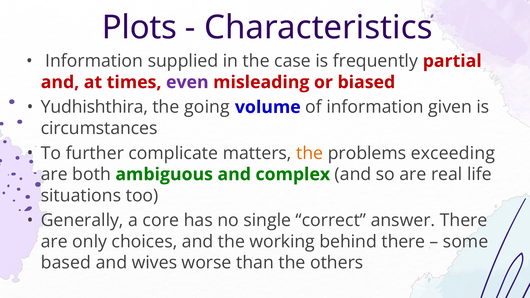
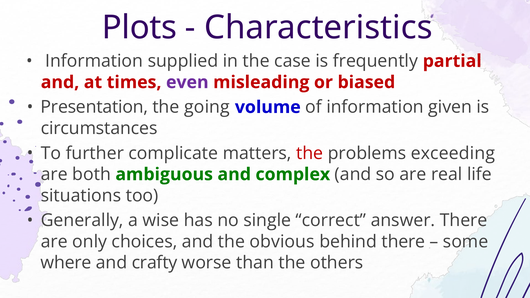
Yudhishthira: Yudhishthira -> Presentation (94, 107)
the colour: orange -> red (310, 153)
core: core -> wise (161, 221)
working: working -> obvious (282, 242)
based: based -> where (66, 263)
wives: wives -> crafty (155, 263)
